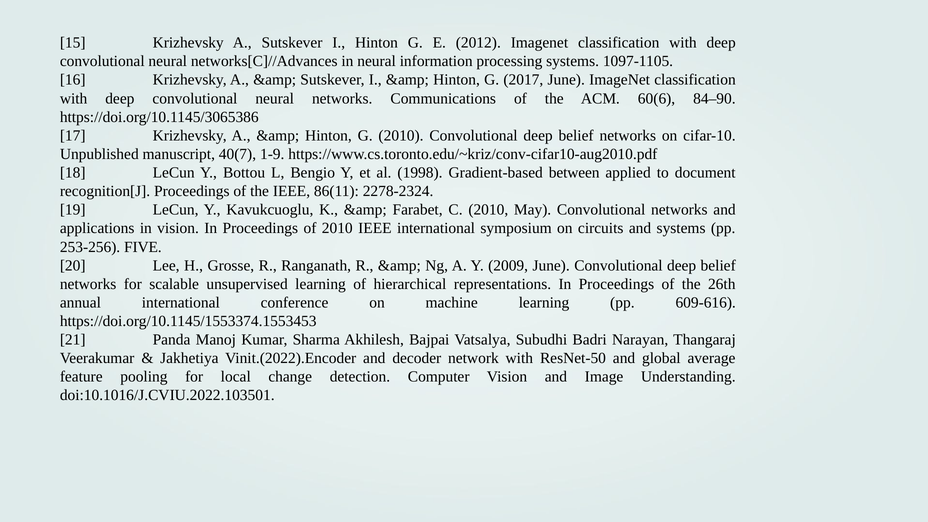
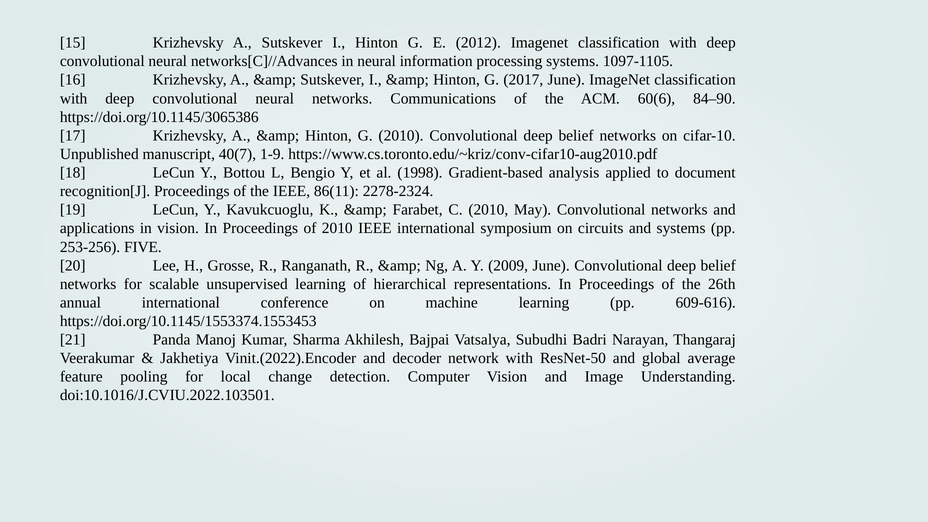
between: between -> analysis (574, 173)
